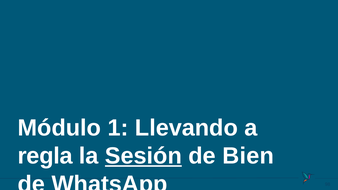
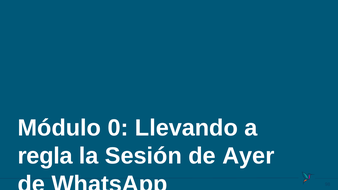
1: 1 -> 0 (118, 128)
Sesión underline: present -> none (143, 156)
Bien: Bien -> Ayer (248, 156)
